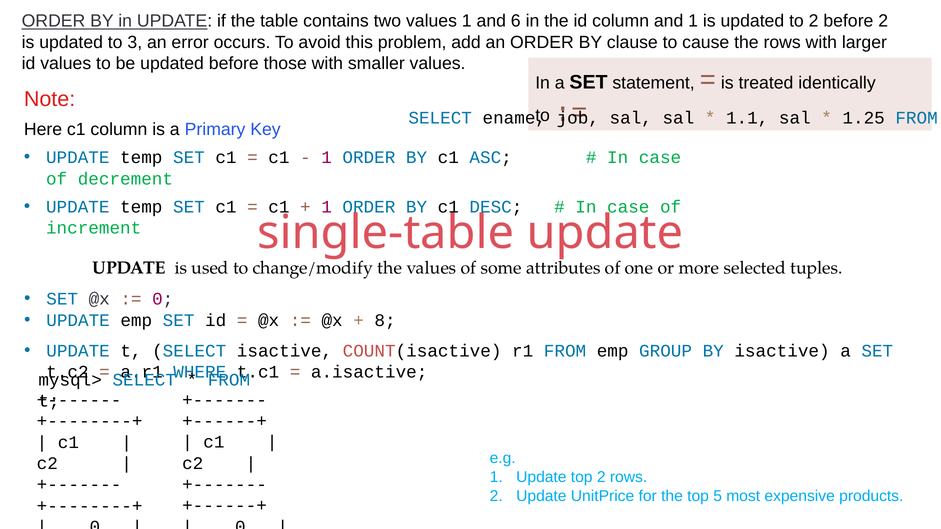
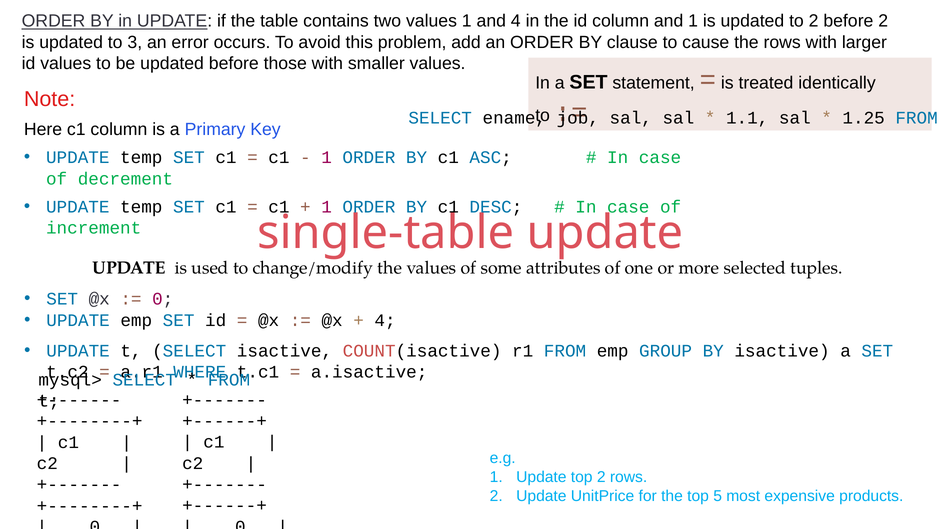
and 6: 6 -> 4 (516, 21)
8: 8 -> 4 (385, 320)
